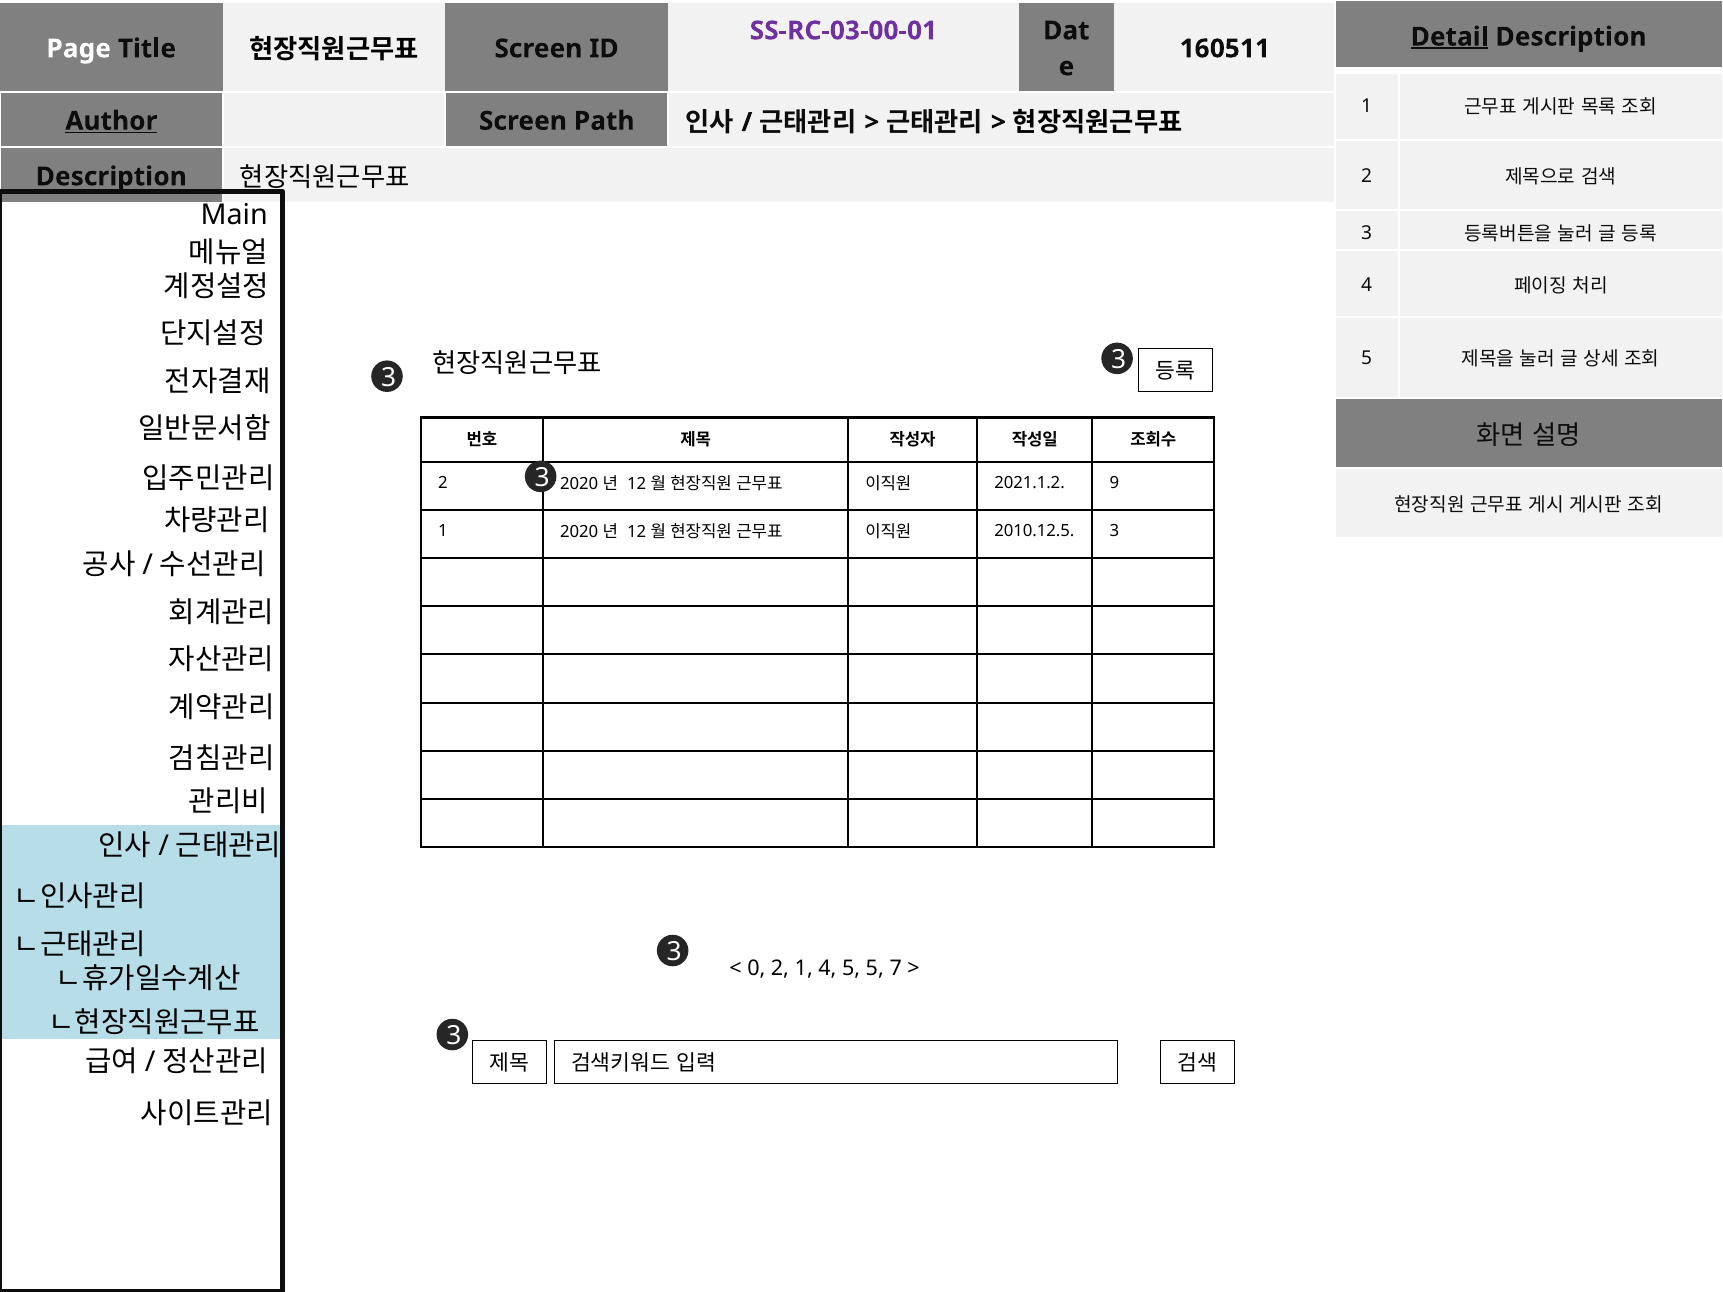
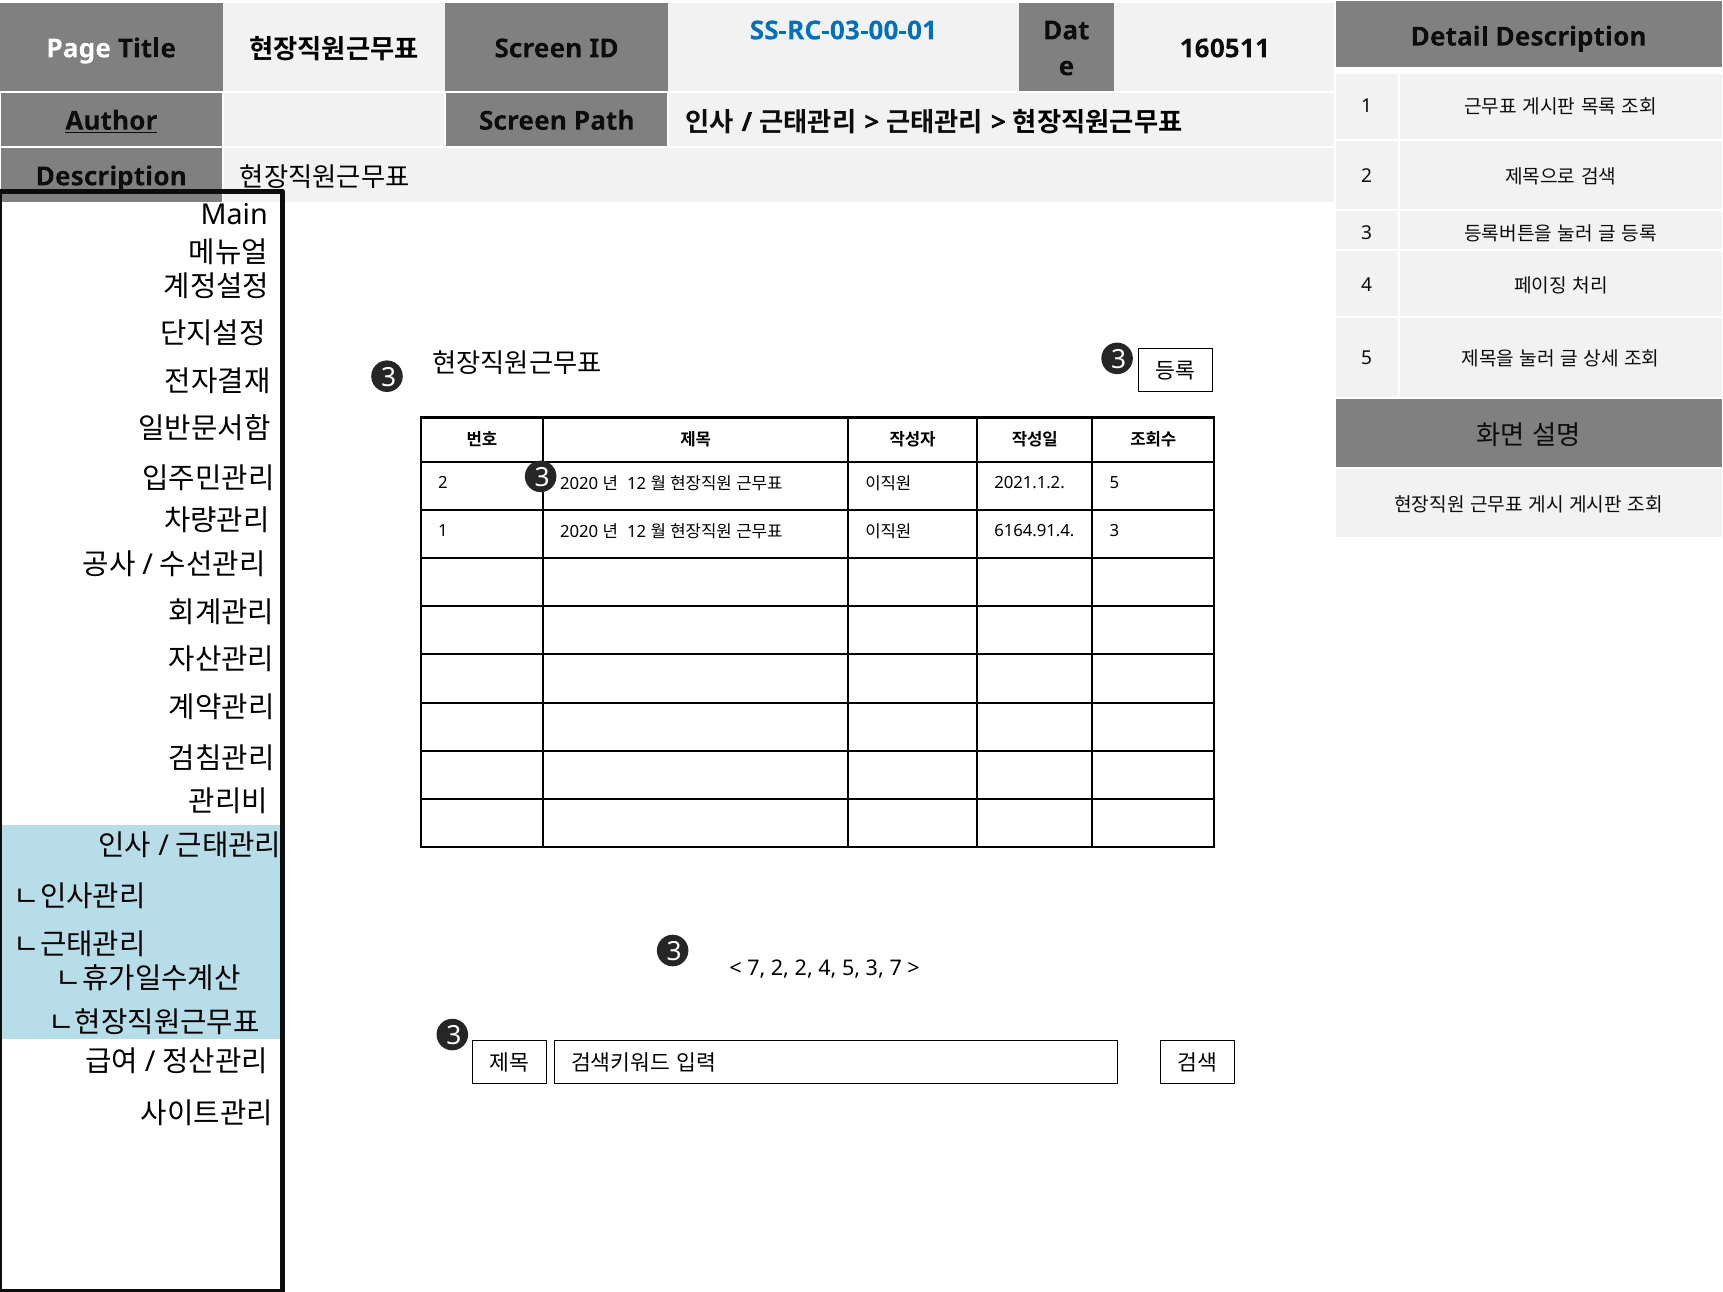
SS-RC-03-00-01 colour: purple -> blue (843, 31)
Detail underline: present -> none (1450, 37)
2021.1.2 9: 9 -> 5 (1114, 483)
2010.12.5: 2010.12.5 -> 6164.91.4 (1034, 531)
0: 0 -> 7 (756, 969)
2 1: 1 -> 2 (804, 969)
5 5: 5 -> 3 (875, 969)
